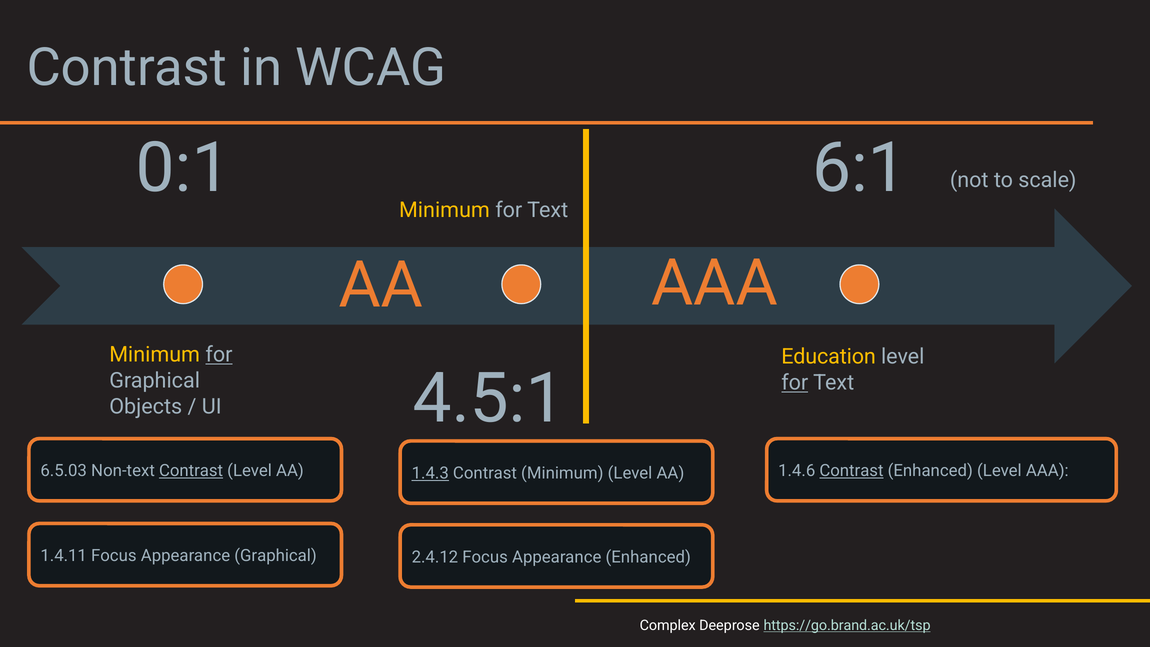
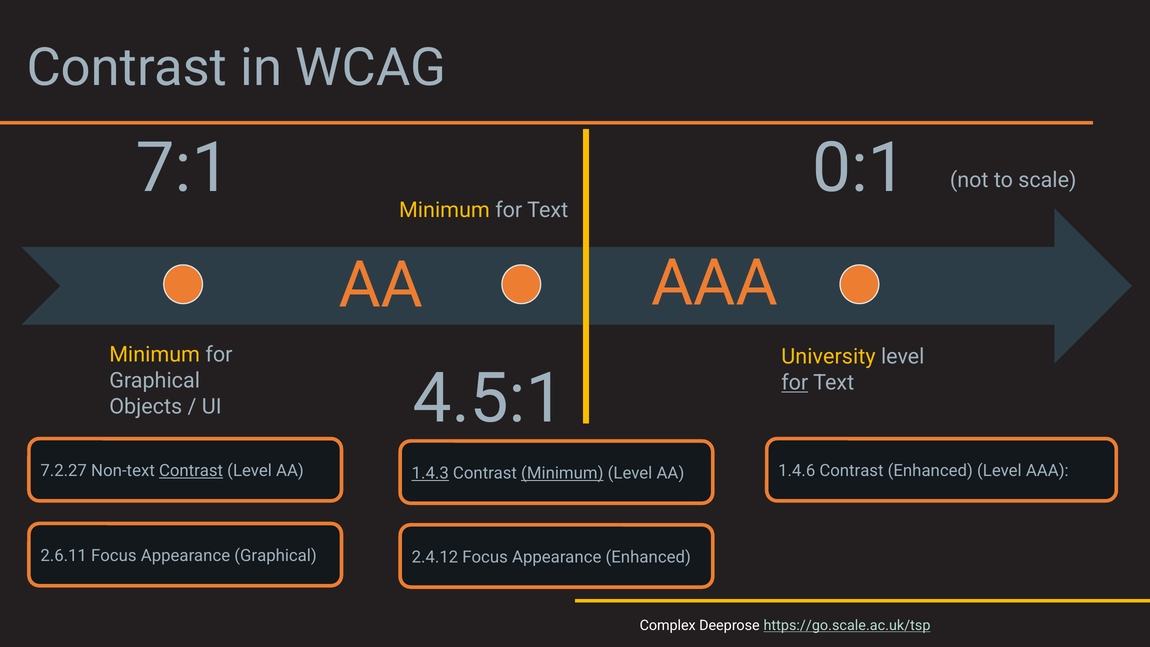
0:1: 0:1 -> 7:1 (183, 168)
6:1: 6:1 -> 0:1 (859, 168)
for underline: present -> none (219, 355)
Education: Education -> University (828, 357)
6.5.03: 6.5.03 -> 7.2.27 (64, 471)
Minimum underline: none -> present (562, 473)
Contrast underline: present -> none (851, 471)
1.4.11: 1.4.11 -> 2.6.11 (64, 556)
https://go.brand.ac.uk/tsp: https://go.brand.ac.uk/tsp -> https://go.scale.ac.uk/tsp (847, 625)
